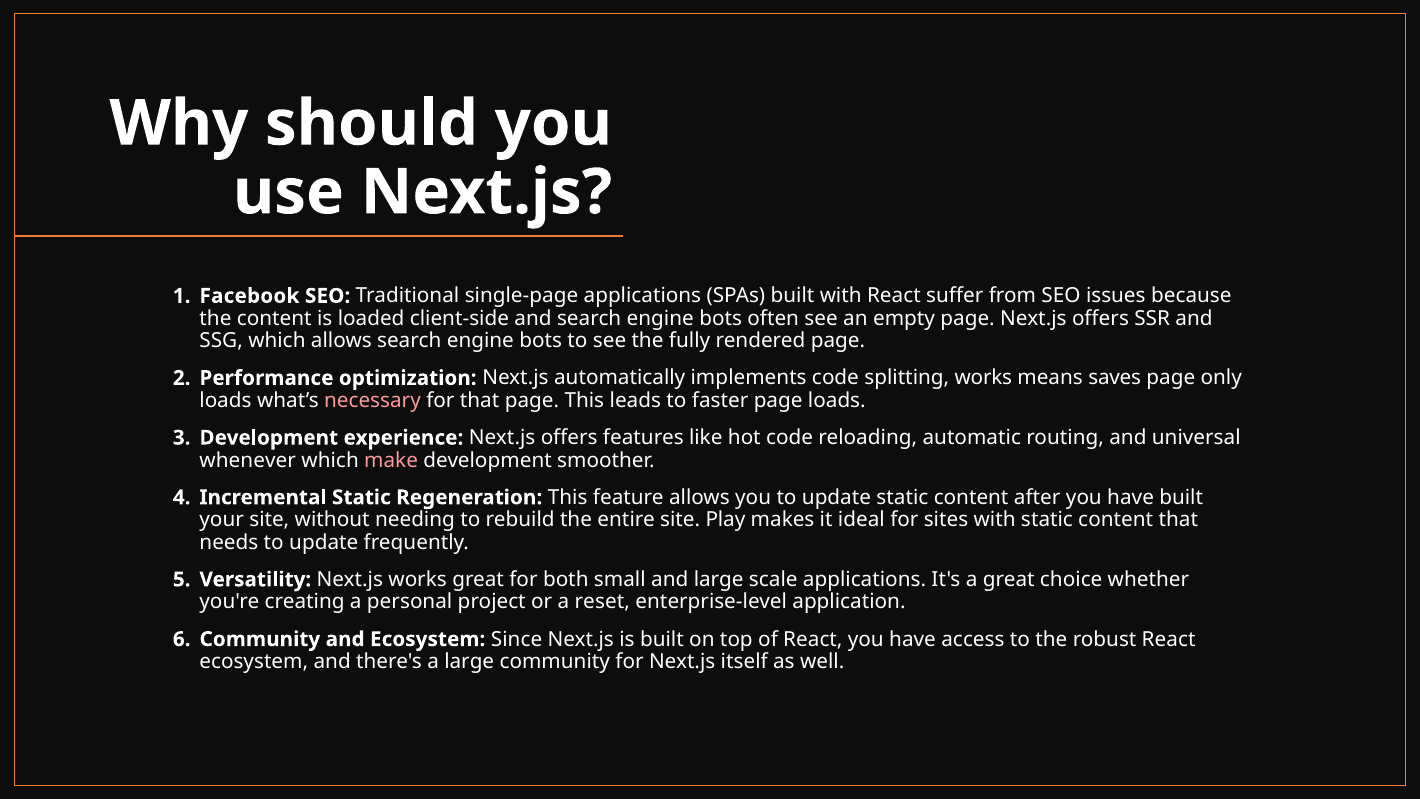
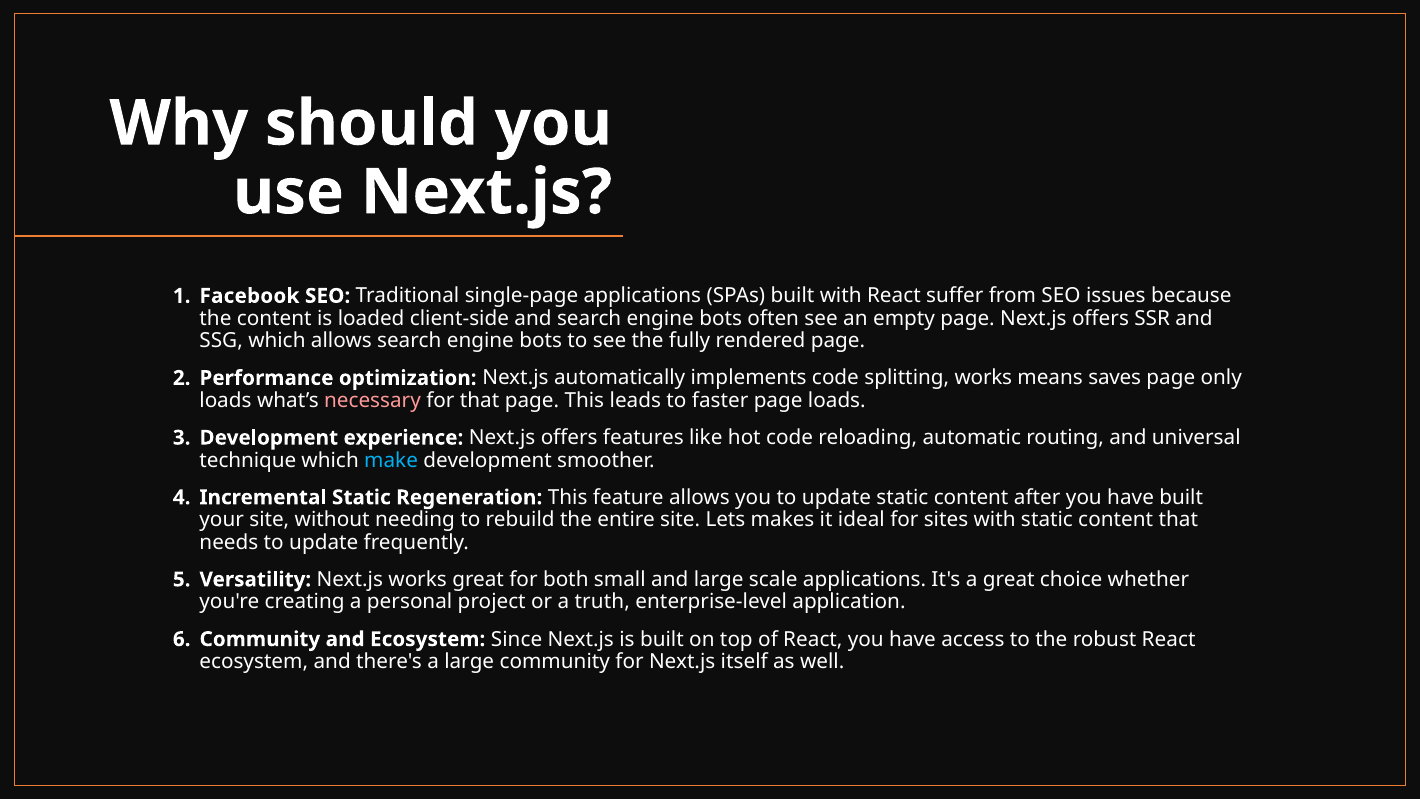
whenever: whenever -> technique (248, 460)
make colour: pink -> light blue (391, 460)
Play: Play -> Lets (725, 520)
reset: reset -> truth (602, 602)
